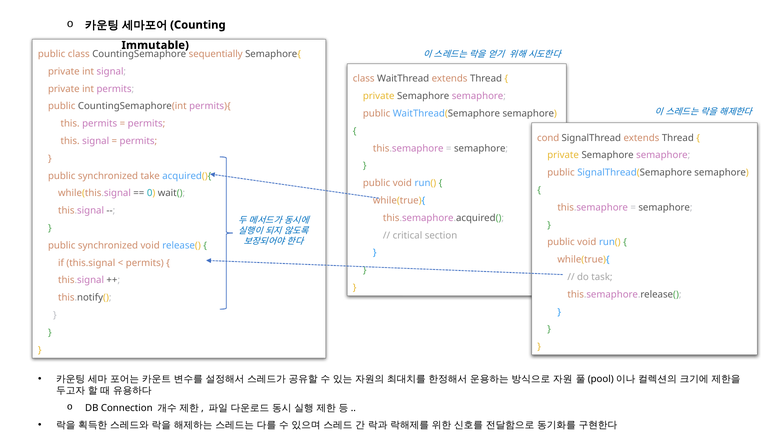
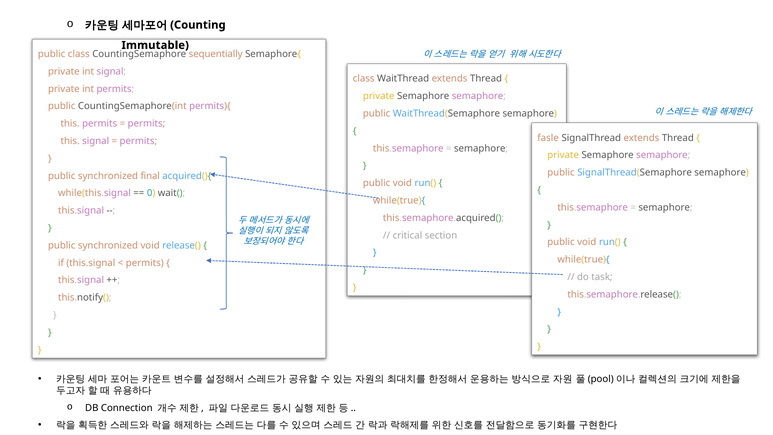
cond: cond -> fasle (548, 138)
take: take -> final (150, 176)
